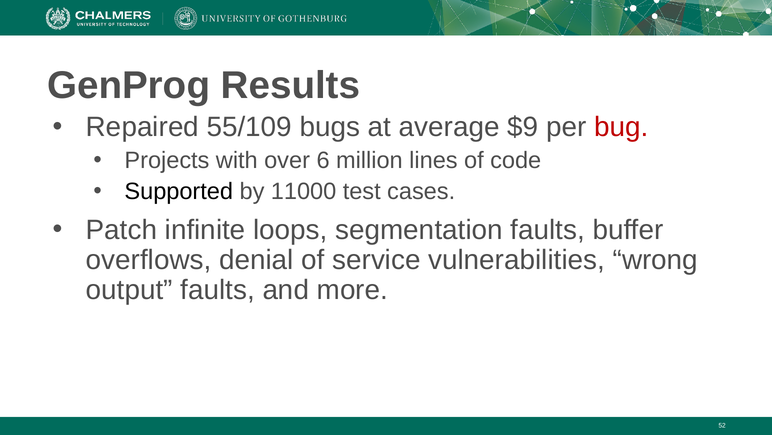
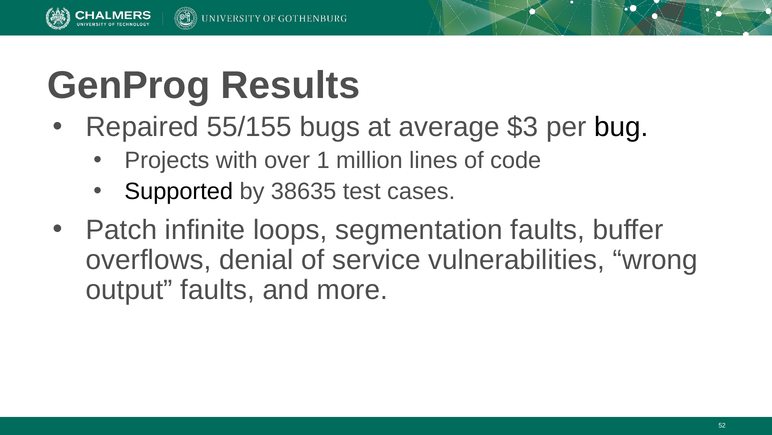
55/109: 55/109 -> 55/155 (249, 127)
$9: $9 -> $3 (523, 127)
bug colour: red -> black (621, 127)
6: 6 -> 1 (323, 160)
11000: 11000 -> 38635 (304, 191)
